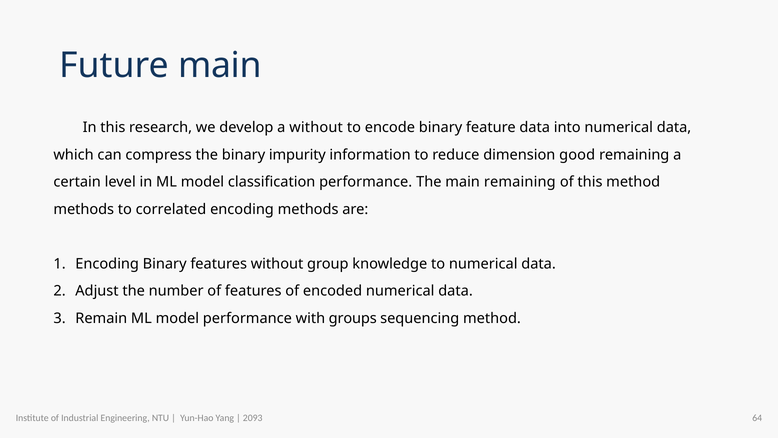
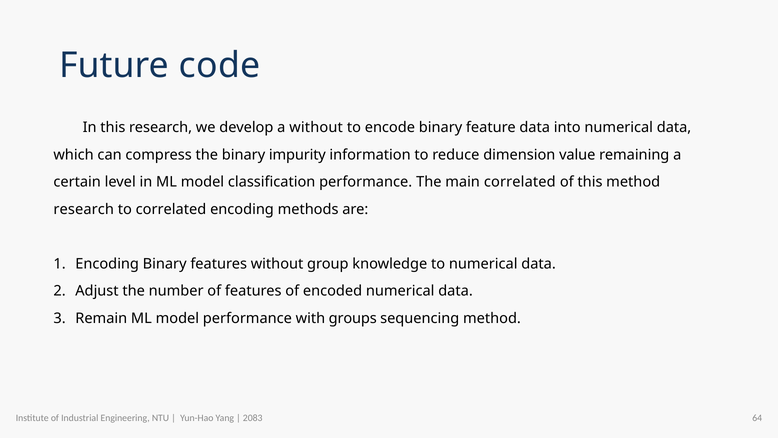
Future main: main -> code (220, 65)
good: good -> value (577, 155)
main remaining: remaining -> correlated (520, 182)
methods: methods -> research (84, 209)
2093: 2093 -> 2083 (253, 418)
